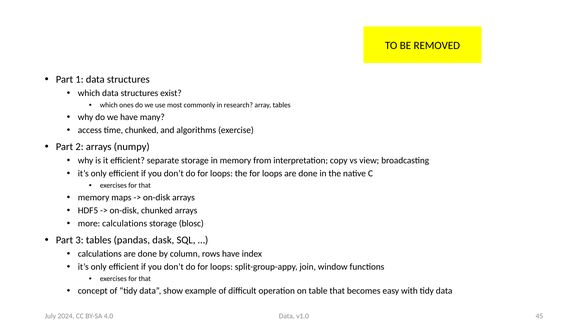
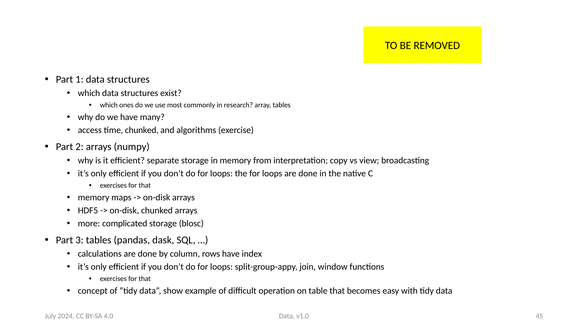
more calculations: calculations -> complicated (125, 223)
